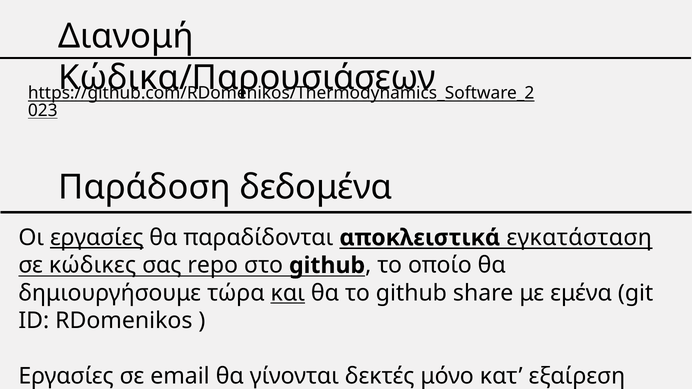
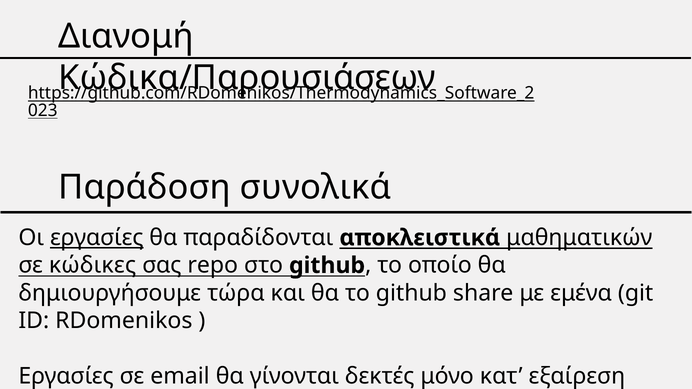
δεδομένα: δεδομένα -> συνολικά (316, 187)
εγκατάσταση: εγκατάσταση -> μαθηματικών (579, 238)
και underline: present -> none (288, 293)
